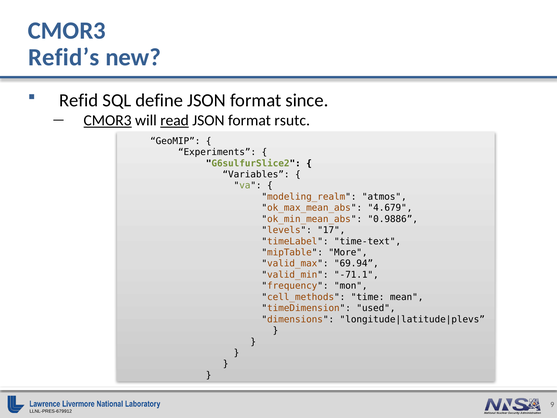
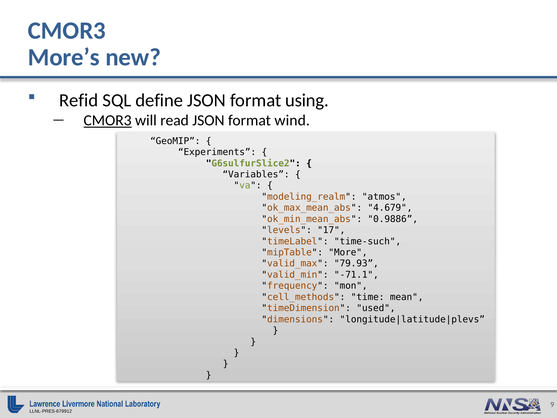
Refid’s: Refid’s -> More’s (64, 57)
since: since -> using (307, 100)
read underline: present -> none (175, 120)
rsutc: rsutc -> wind (292, 120)
time-text: time-text -> time-such (368, 241)
69.94: 69.94 -> 79.93 (356, 263)
